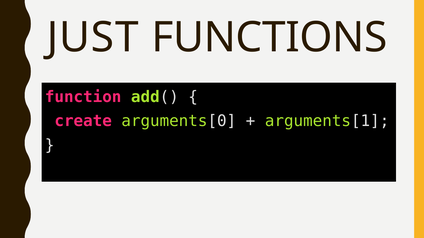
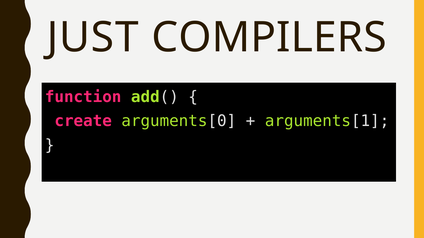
FUNCTIONS: FUNCTIONS -> COMPILERS (269, 38)
